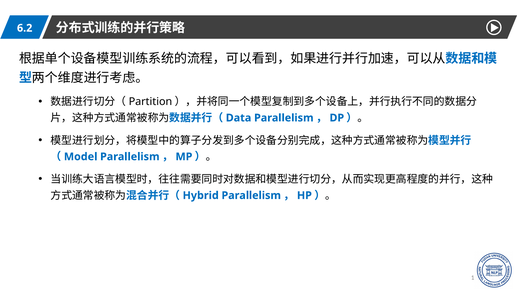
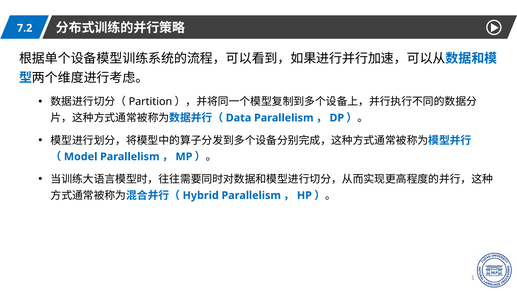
6.2: 6.2 -> 7.2 (25, 28)
